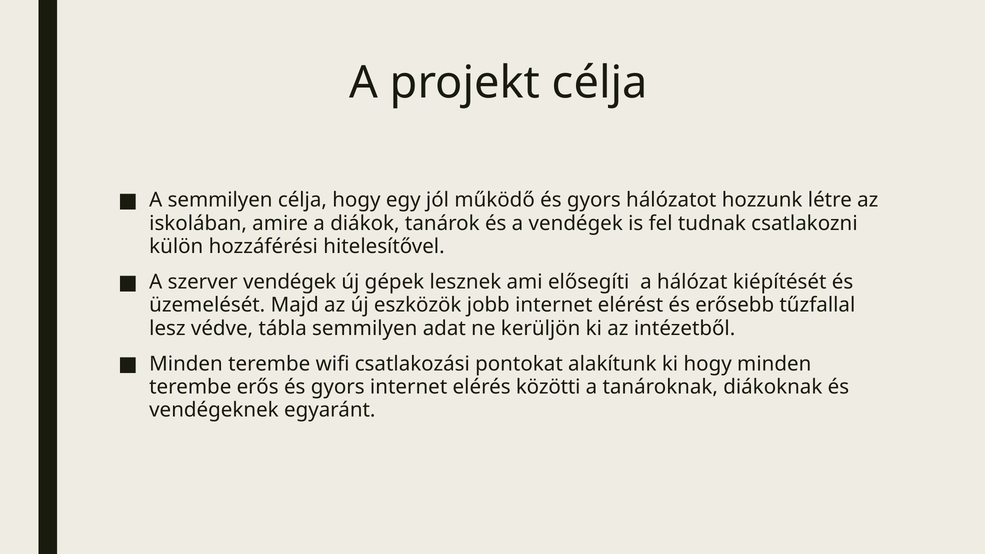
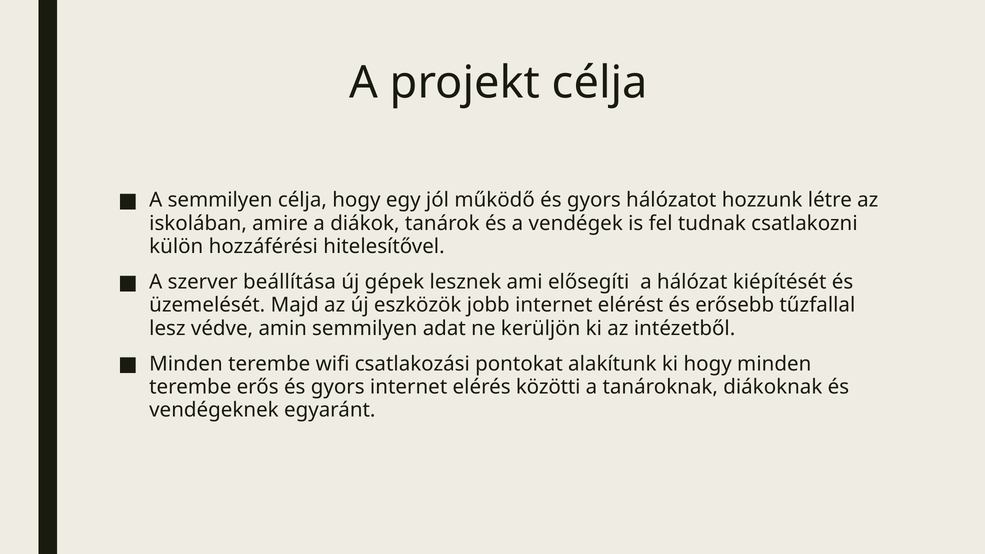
szerver vendégek: vendégek -> beállítása (290, 282)
tábla: tábla -> amin (283, 328)
